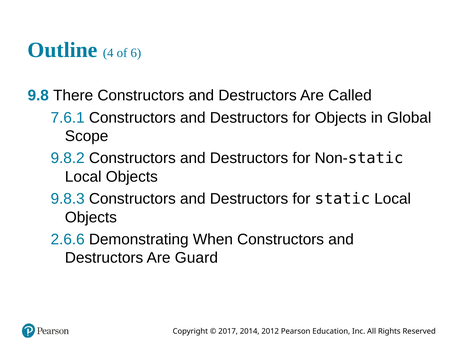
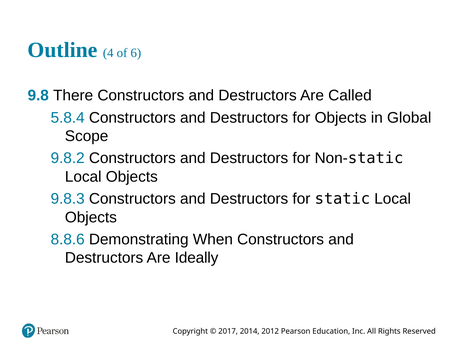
7.6.1: 7.6.1 -> 5.8.4 (68, 118)
2.6.6: 2.6.6 -> 8.8.6 (68, 240)
Guard: Guard -> Ideally (197, 258)
